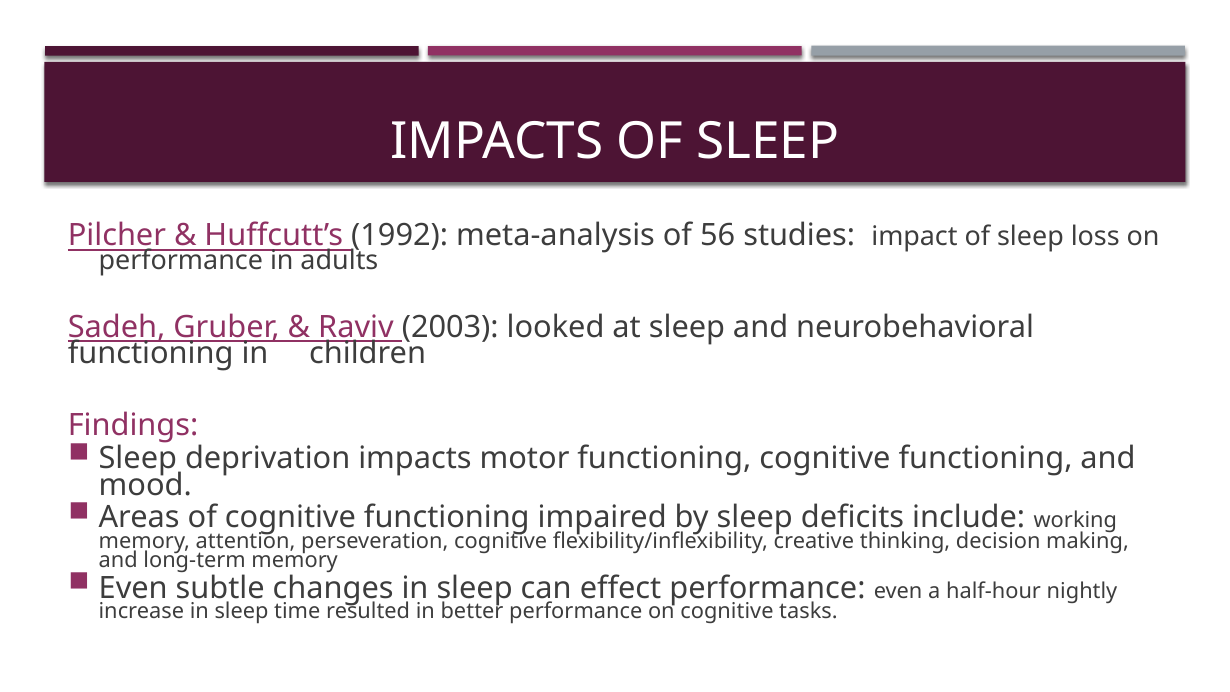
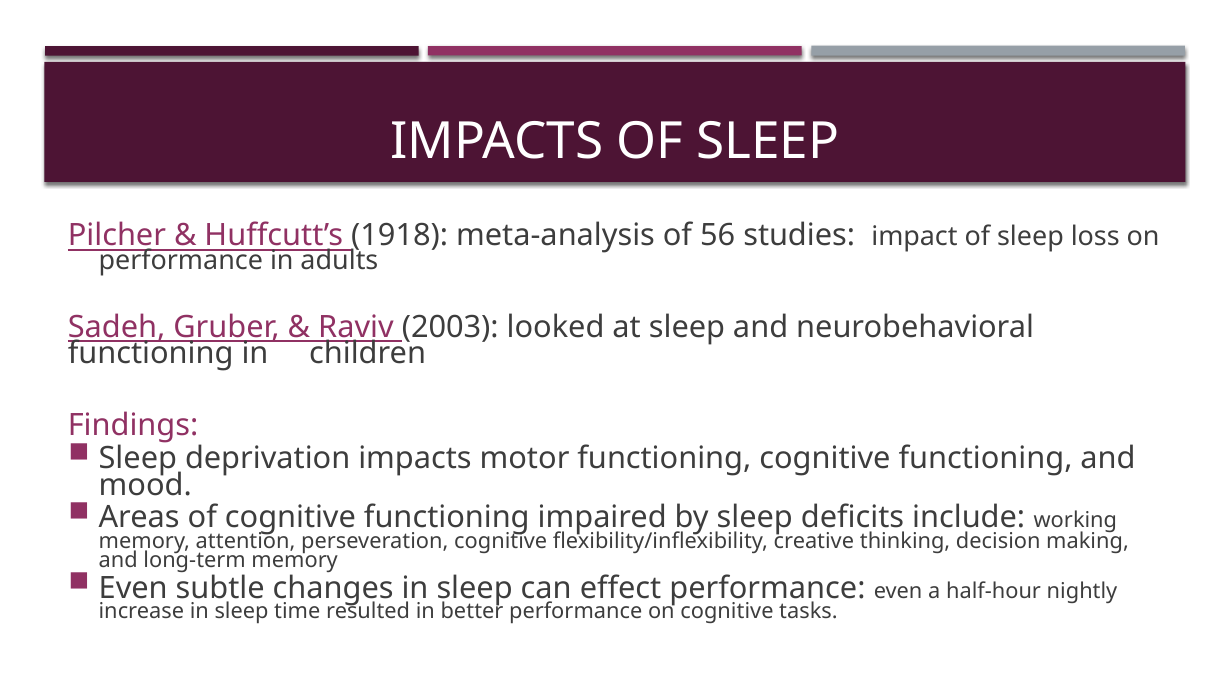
1992: 1992 -> 1918 (400, 236)
